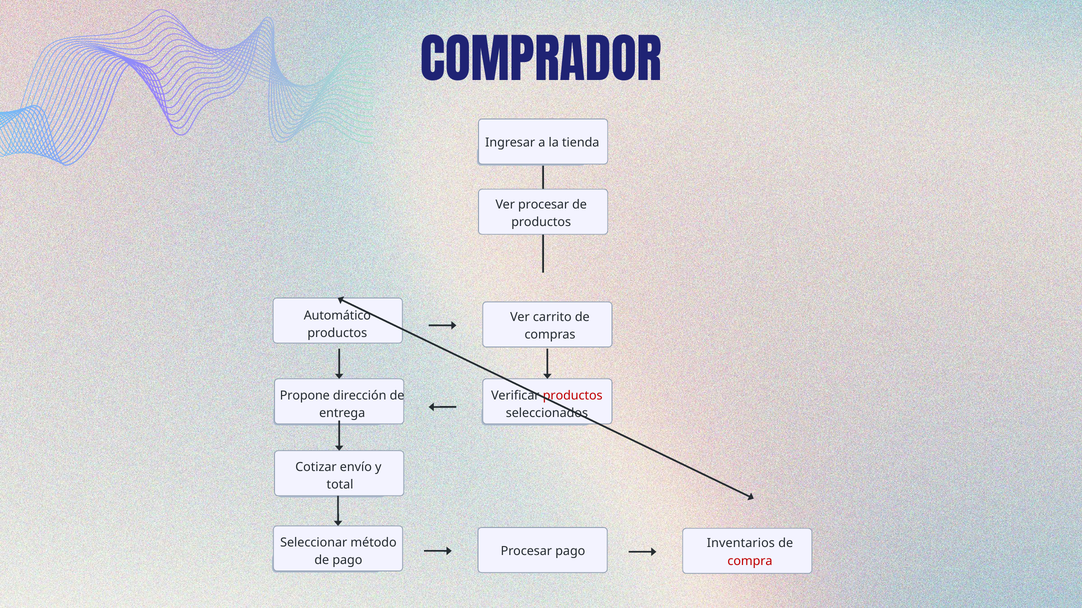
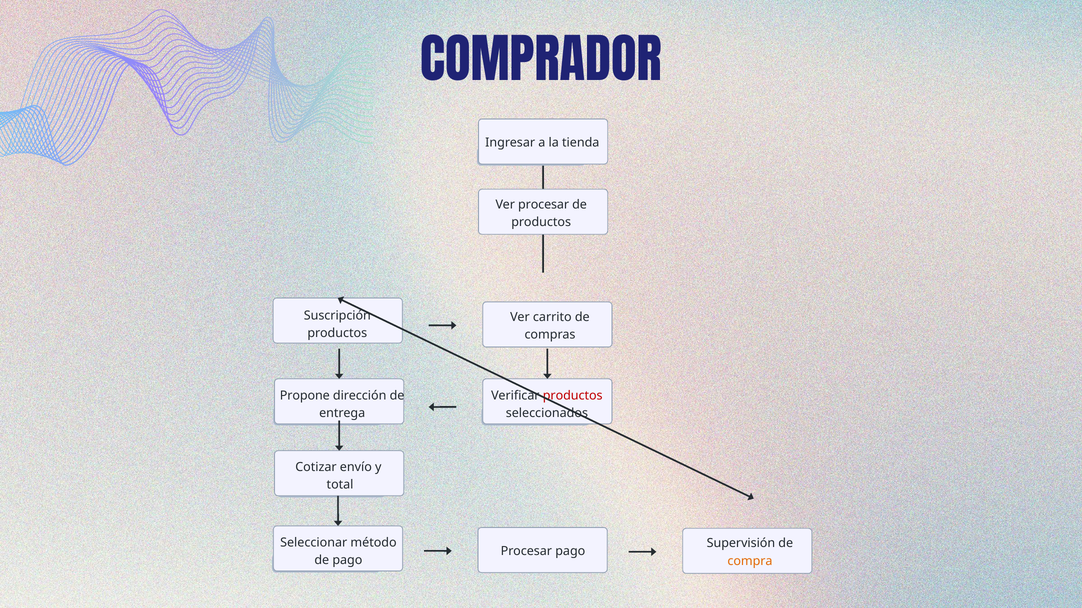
Automático: Automático -> Suscripción (337, 316)
Inventarios: Inventarios -> Supervisión (741, 544)
compra colour: red -> orange (750, 561)
